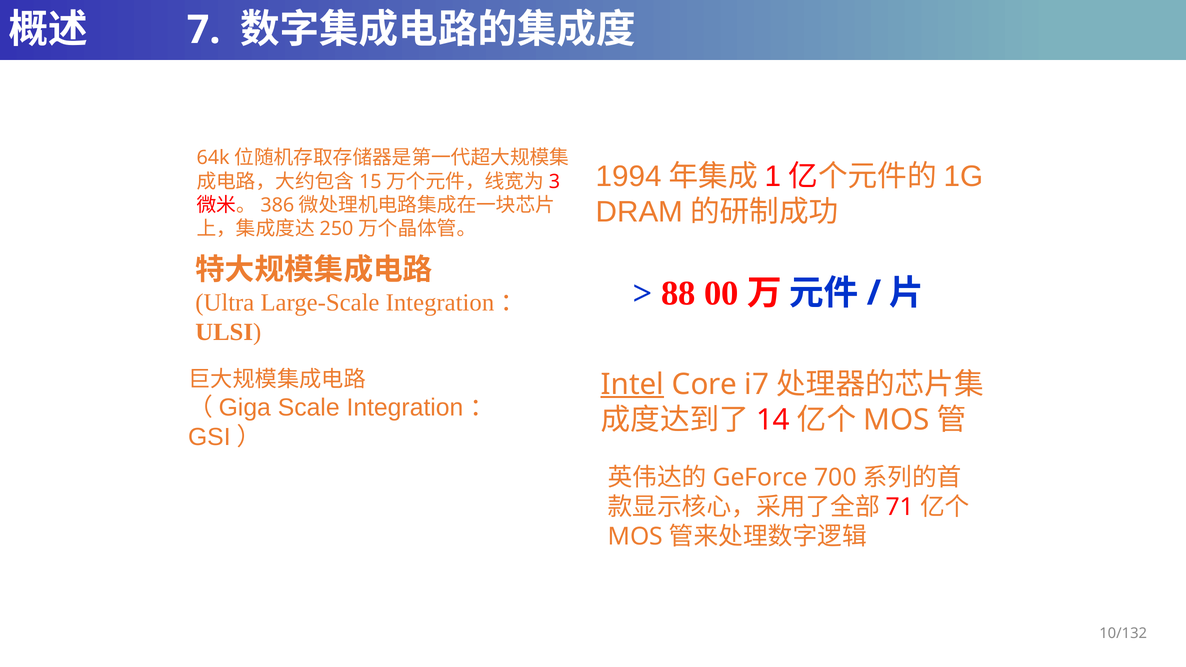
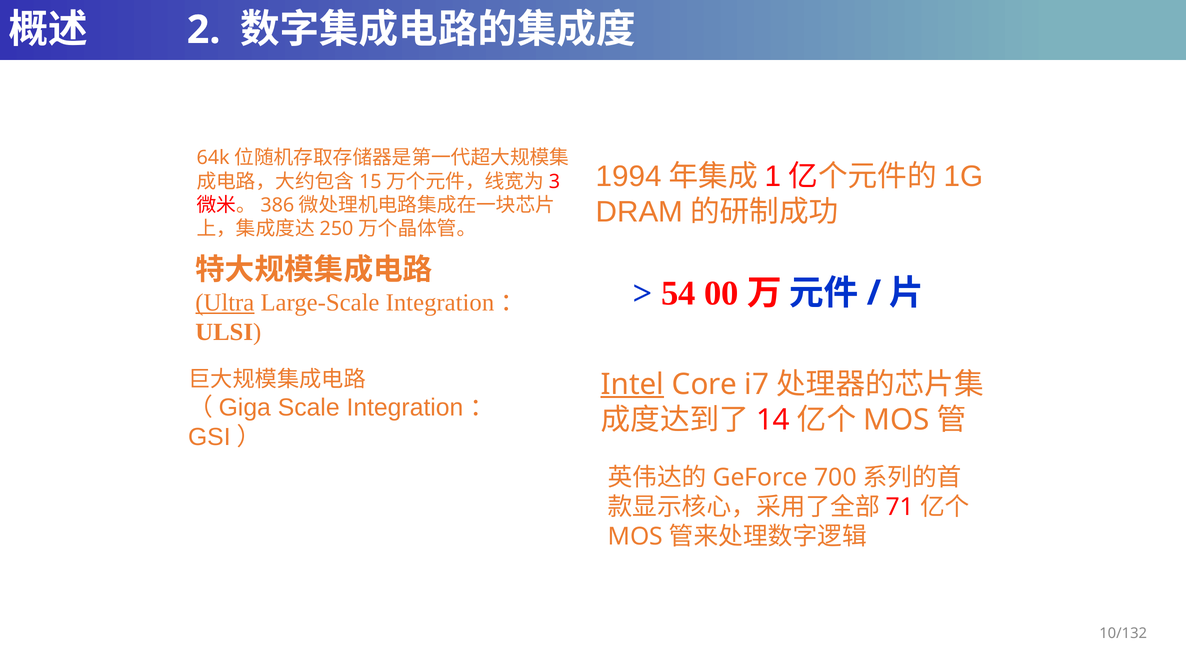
7: 7 -> 2 (204, 30)
88: 88 -> 54 (678, 293)
Ultra underline: none -> present (225, 302)
